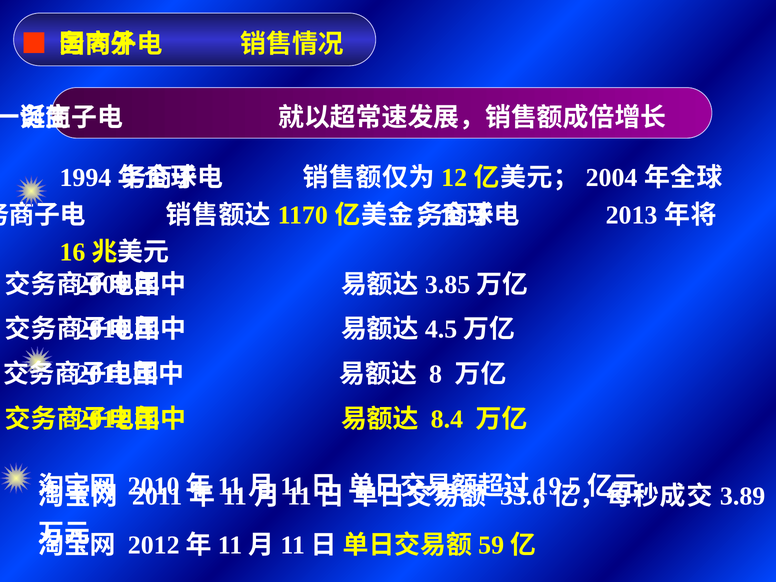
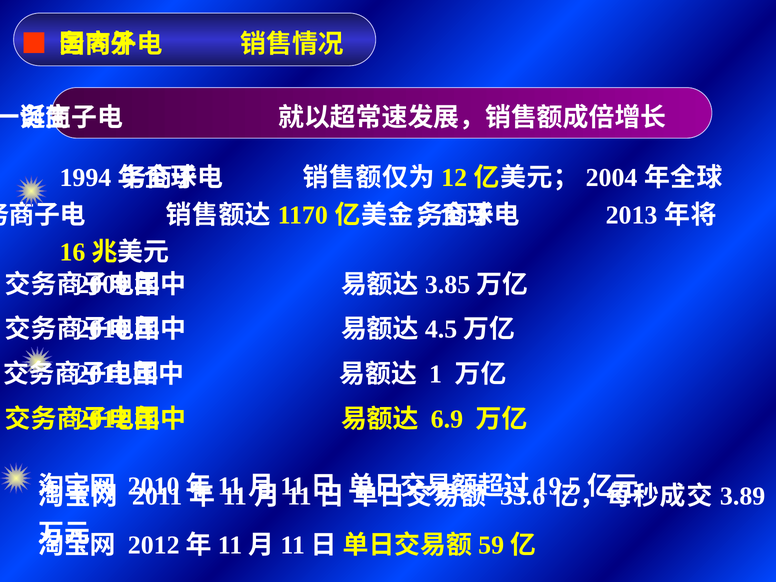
8: 8 -> 1 (436, 374)
8.4: 8.4 -> 6.9 (447, 419)
